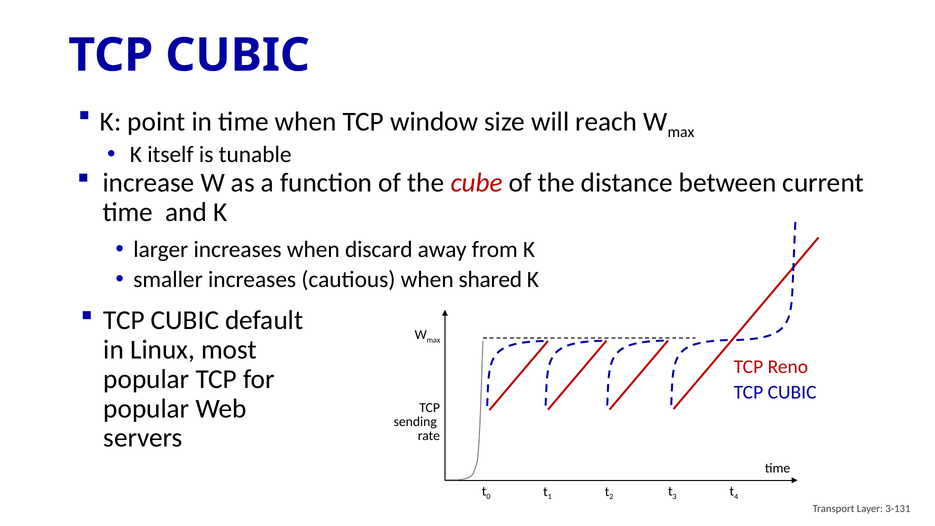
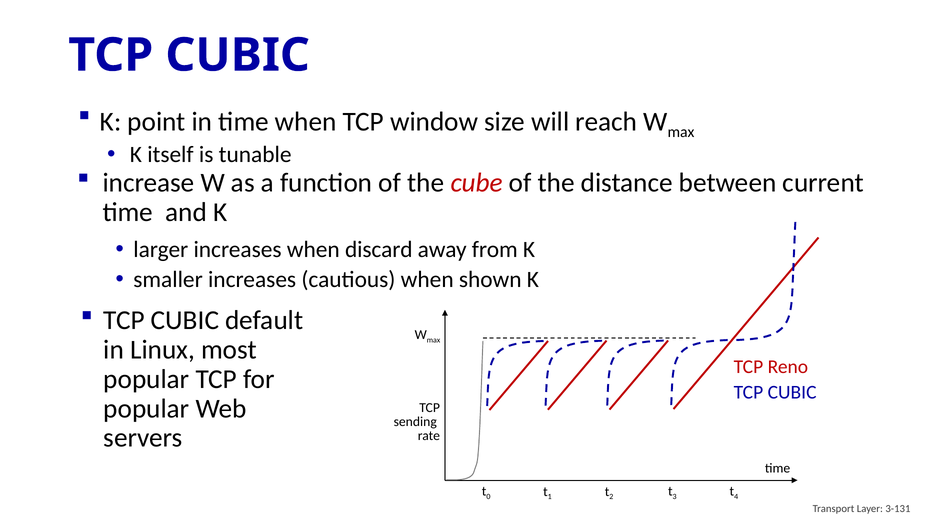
shared: shared -> shown (490, 279)
